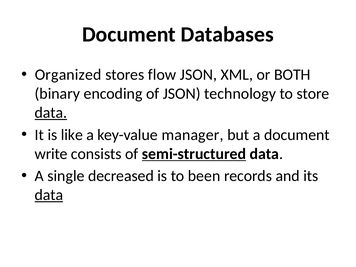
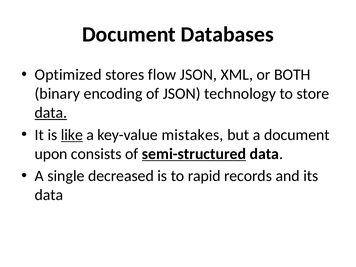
Organized: Organized -> Optimized (68, 75)
like underline: none -> present (72, 135)
manager: manager -> mistakes (192, 135)
write: write -> upon (51, 154)
been: been -> rapid (204, 176)
data underline: present -> none (49, 195)
